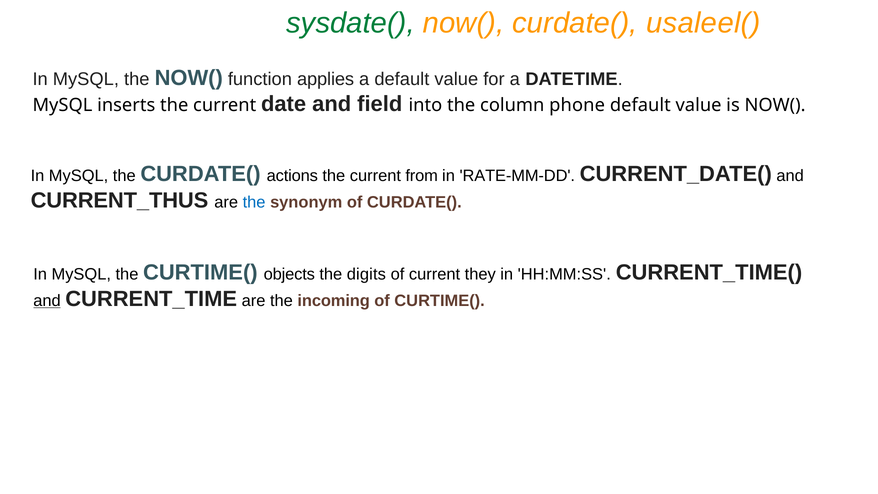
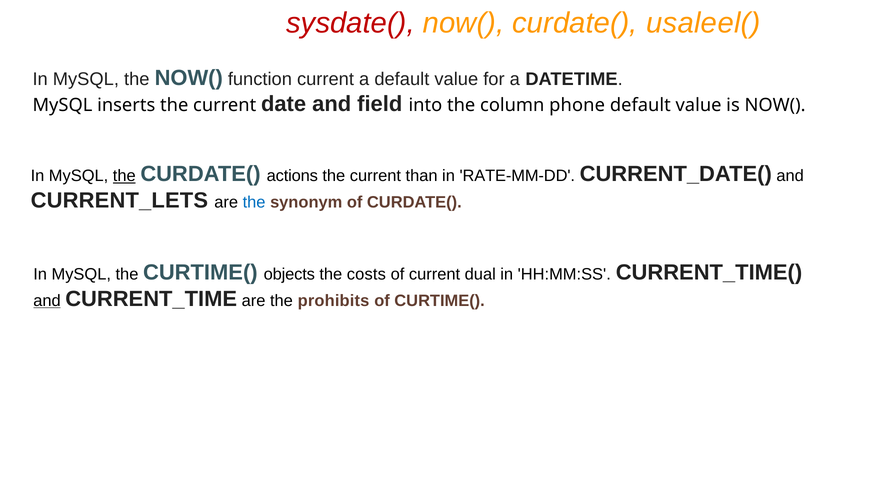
sysdate( colour: green -> red (351, 23)
function applies: applies -> current (326, 79)
the underline: none -> present (124, 176)
from: from -> than (422, 176)
CURRENT_THUS: CURRENT_THUS -> CURRENT_LETS (119, 200)
digits: digits -> costs (366, 274)
they: they -> dual (480, 274)
incoming: incoming -> prohibits (334, 301)
